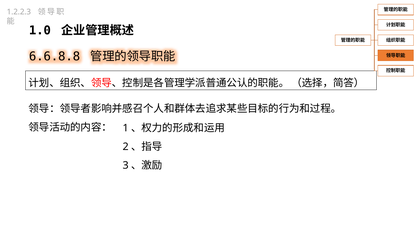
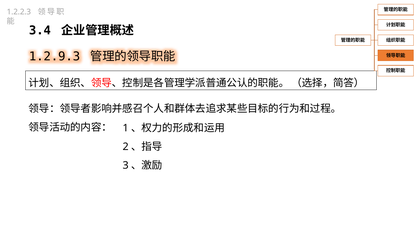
1.0: 1.0 -> 3.4 (40, 30)
6.6.8.8: 6.6.8.8 -> 1.2.9.3 (55, 57)
